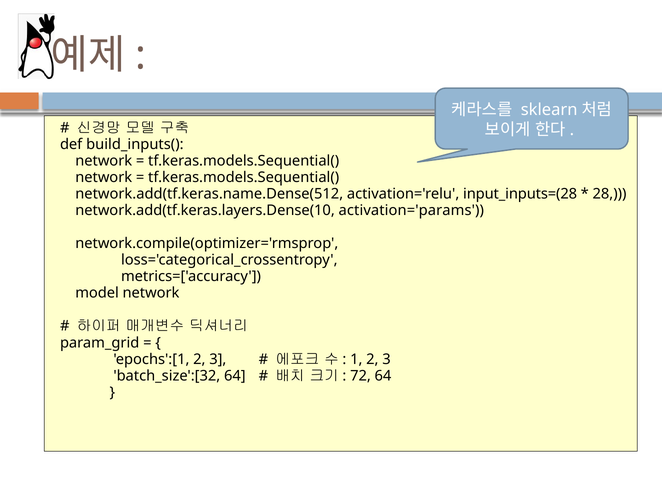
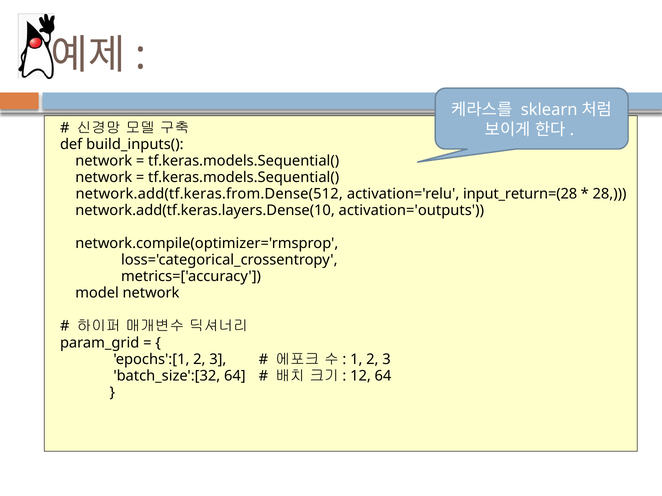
network.add(tf.keras.name.Dense(512: network.add(tf.keras.name.Dense(512 -> network.add(tf.keras.from.Dense(512 (209, 194)
input_inputs=(28: input_inputs=(28 -> input_return=(28 (520, 194)
activation='params: activation='params -> activation='outputs (411, 211)
72: 72 -> 12 (361, 376)
